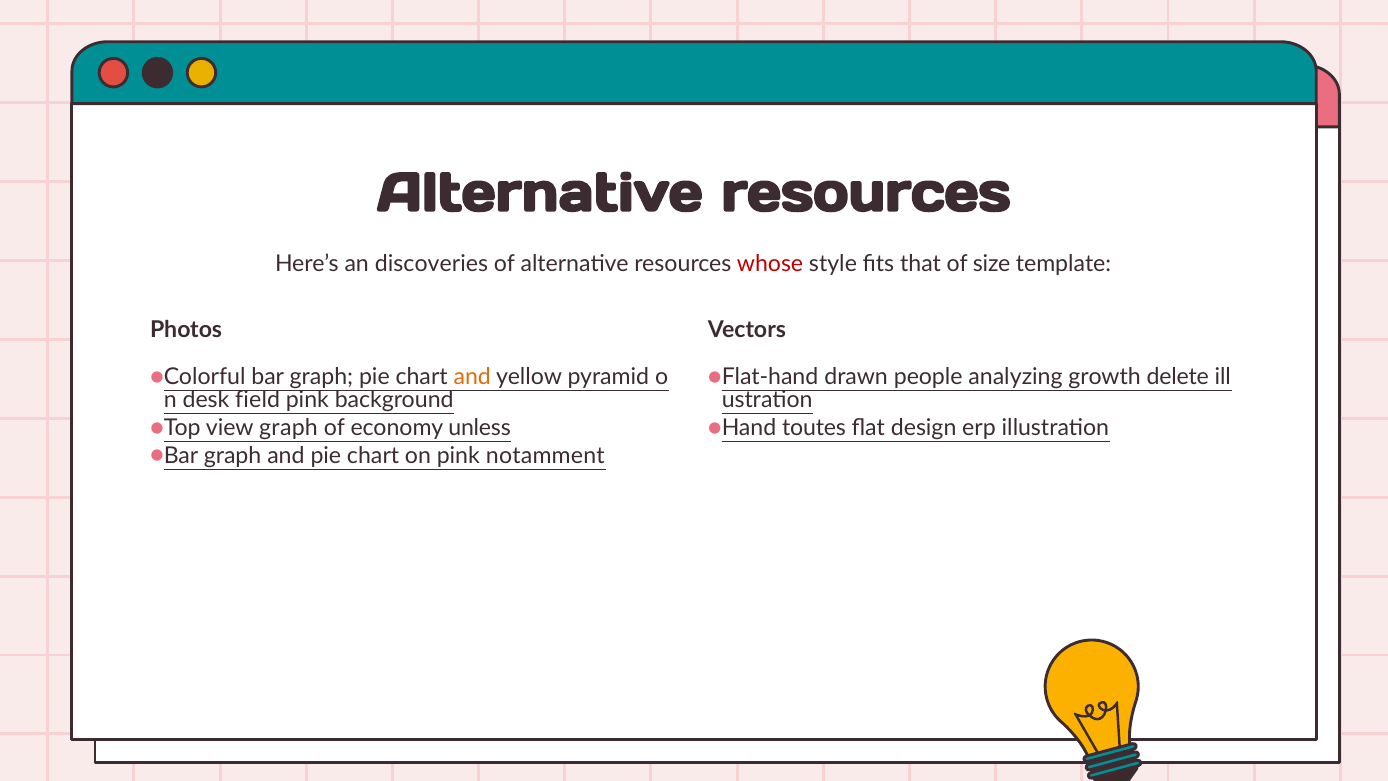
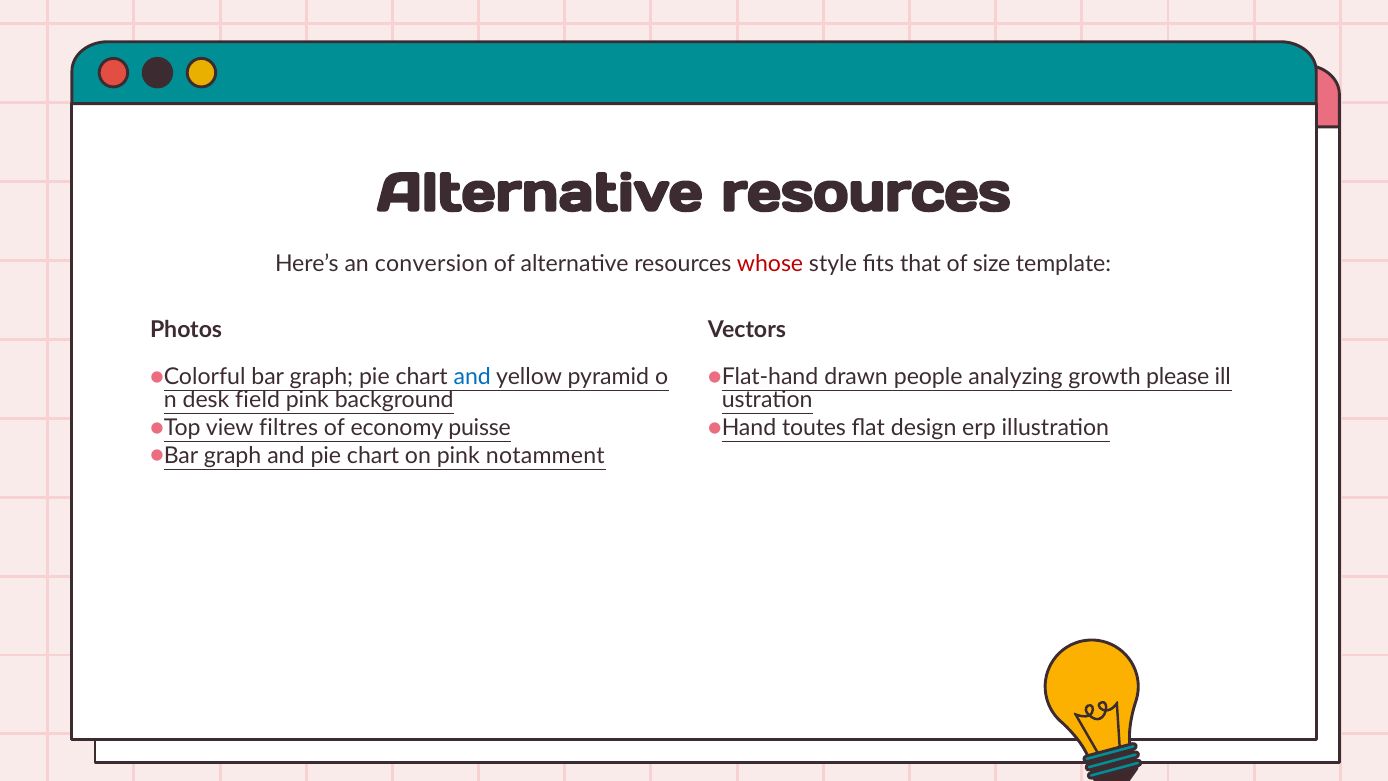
discoveries: discoveries -> conversion (431, 263)
and colour: orange -> blue (472, 377)
delete: delete -> please (1178, 377)
view graph: graph -> filtres (289, 428)
unless: unless -> puisse (480, 428)
